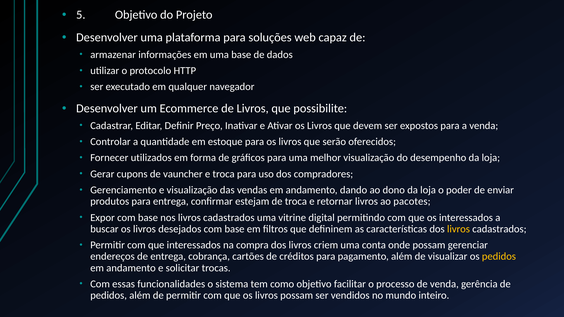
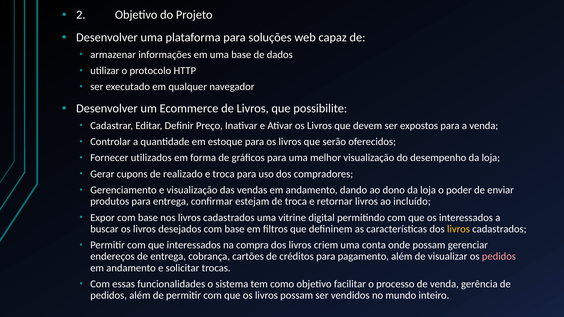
5: 5 -> 2 (81, 15)
vauncher: vauncher -> realizado (183, 174)
pacotes: pacotes -> incluído (412, 202)
pedidos colour: yellow -> pink (499, 257)
